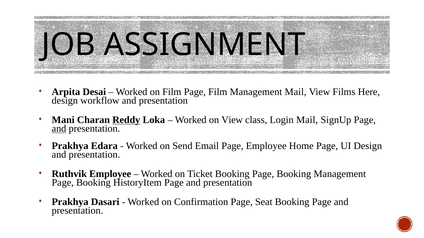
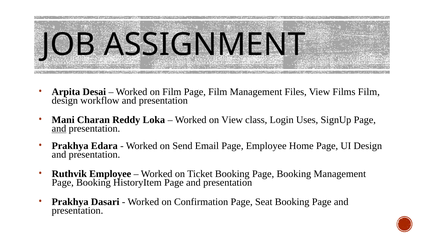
Management Mail: Mail -> Files (296, 92)
Films Here: Here -> Film (369, 92)
Reddy underline: present -> none (126, 120)
Login Mail: Mail -> Uses (307, 120)
